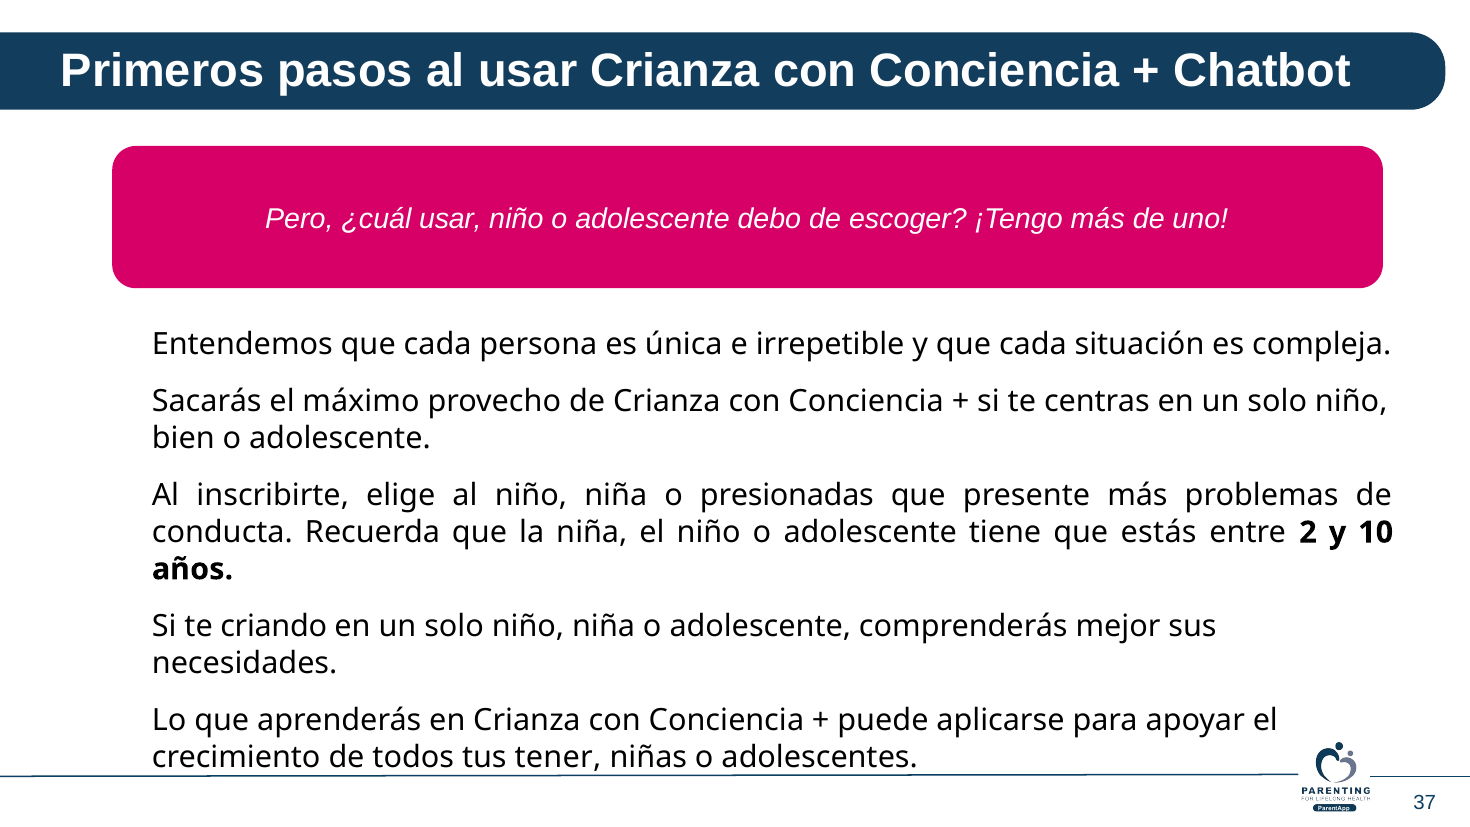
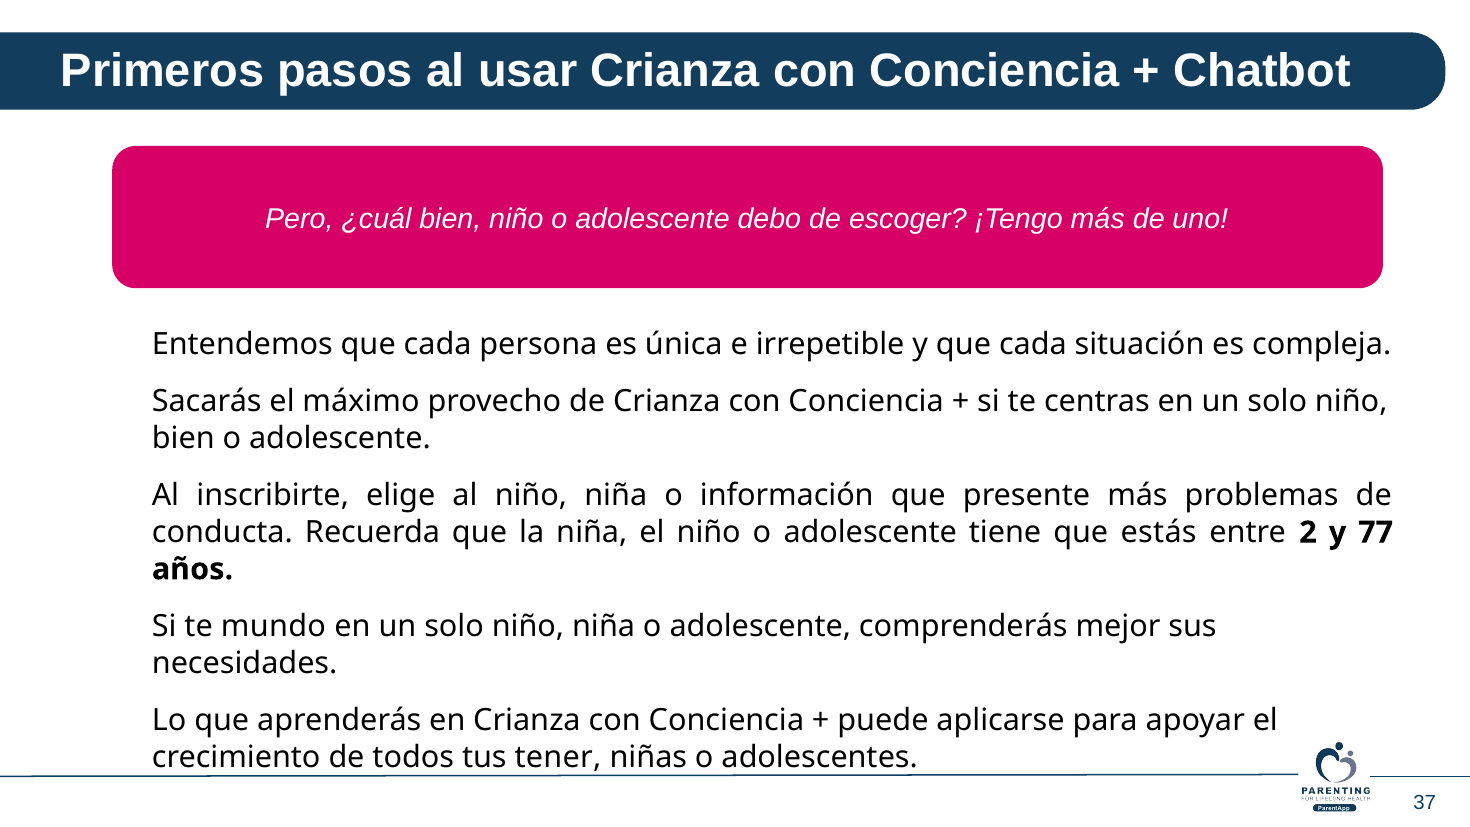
¿cuál usar: usar -> bien (450, 219)
presionadas: presionadas -> información (787, 496)
10: 10 -> 77 (1376, 532)
criando: criando -> mundo (273, 626)
